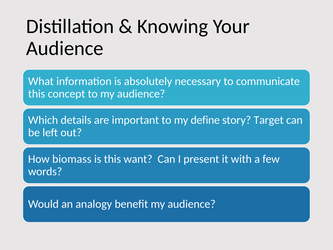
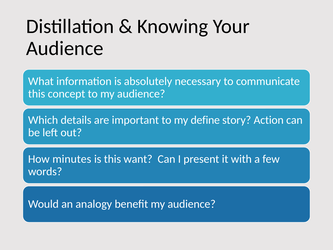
Target: Target -> Action (269, 120)
biomass: biomass -> minutes (72, 159)
